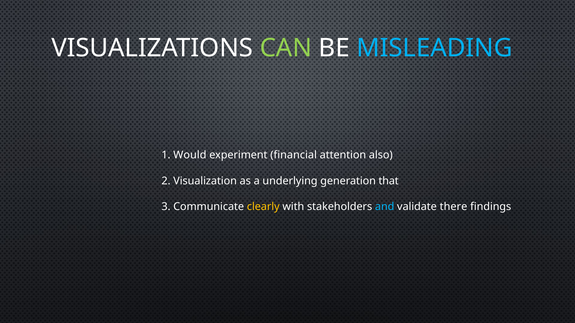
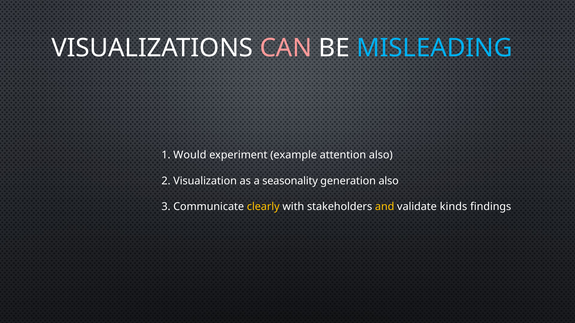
CAN colour: light green -> pink (286, 48)
financial: financial -> example (294, 155)
underlying: underlying -> seasonality (290, 181)
generation that: that -> also (389, 181)
and colour: light blue -> yellow (385, 207)
there: there -> kinds (453, 207)
